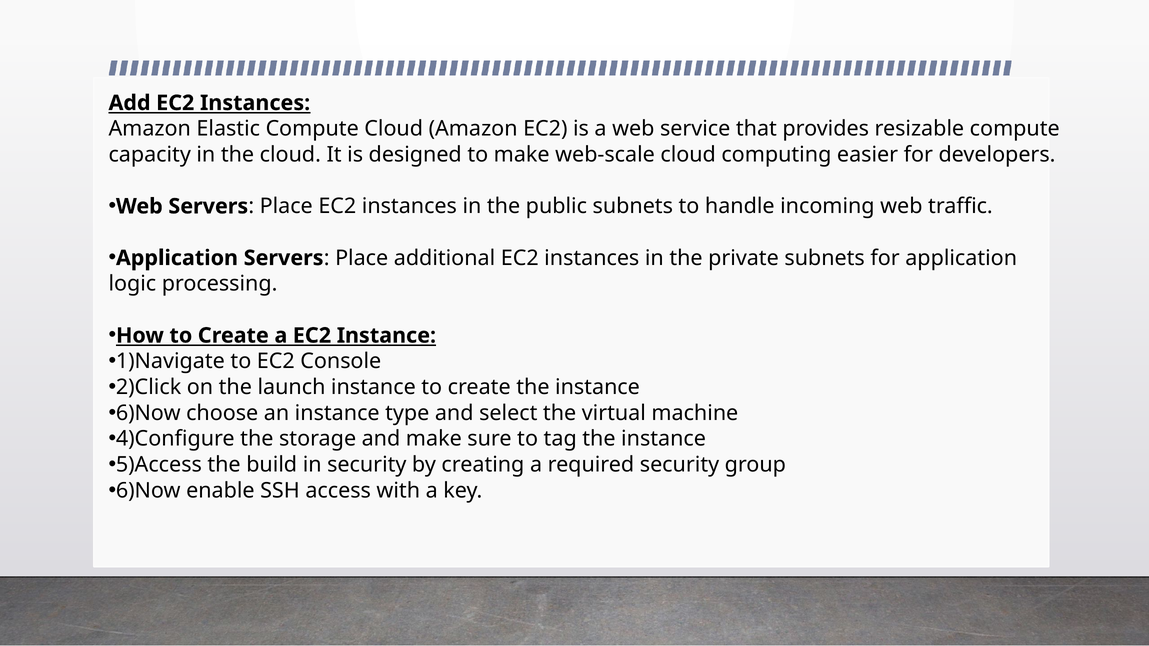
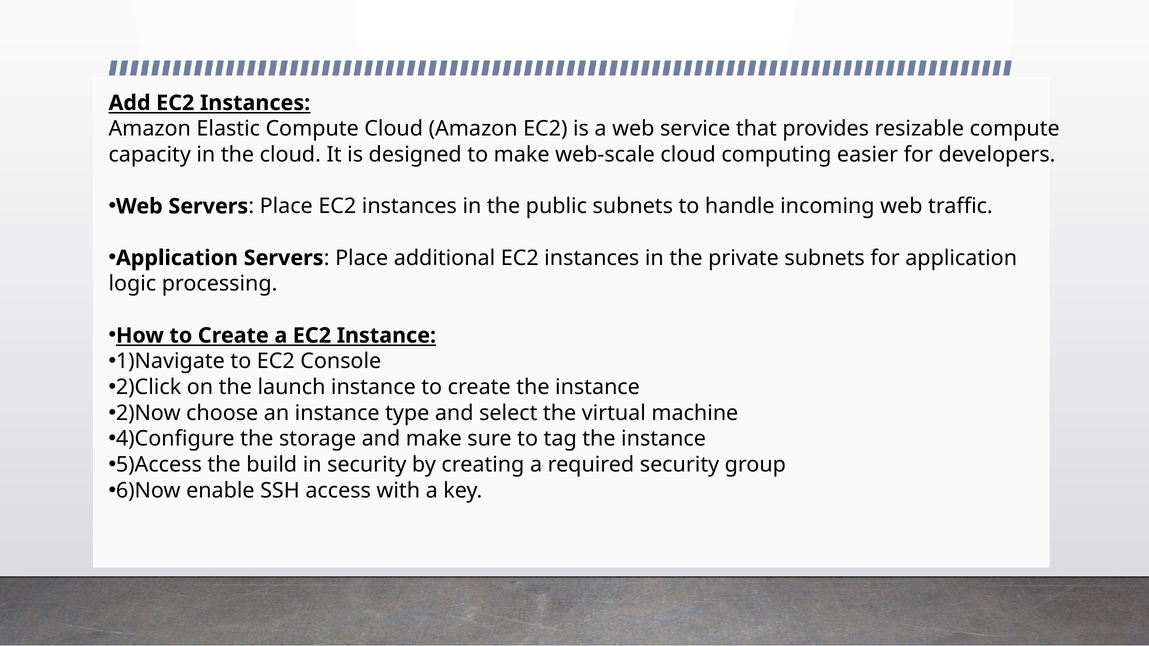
6)Now: 6)Now -> 2)Now (148, 413)
